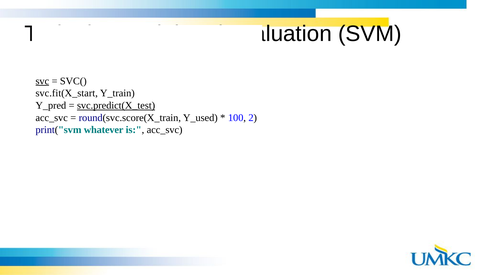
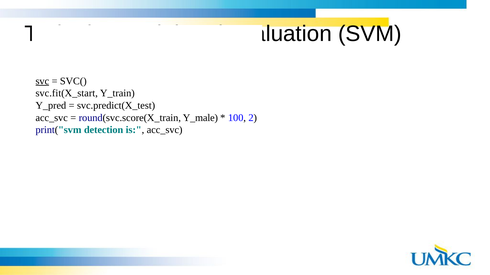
svc.predict(X_test underline: present -> none (116, 106)
Y_used: Y_used -> Y_male (200, 118)
whatever: whatever -> detection (104, 130)
